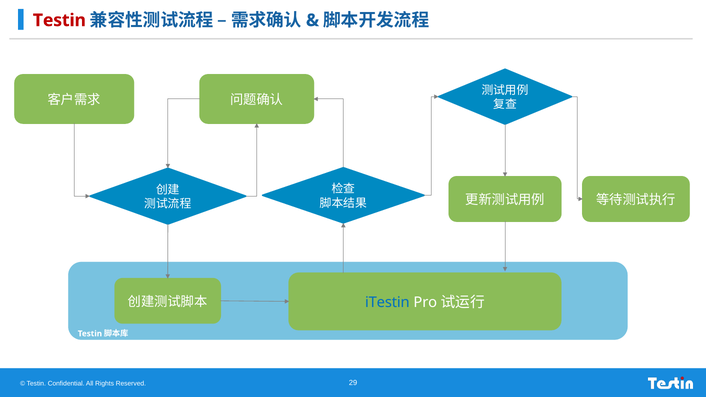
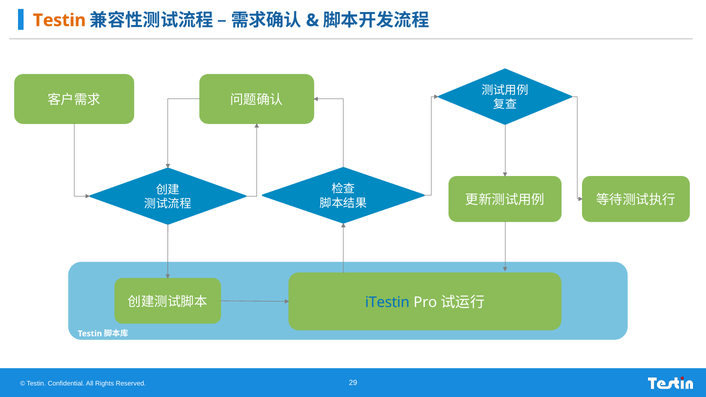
Testin colour: red -> orange (59, 20)
